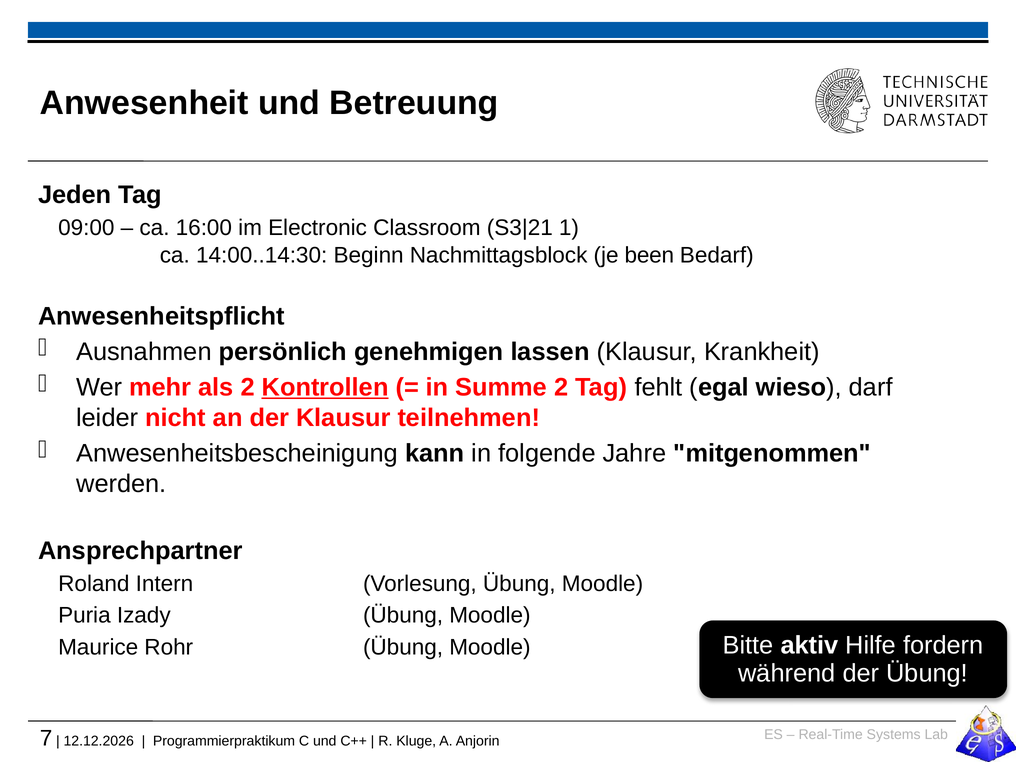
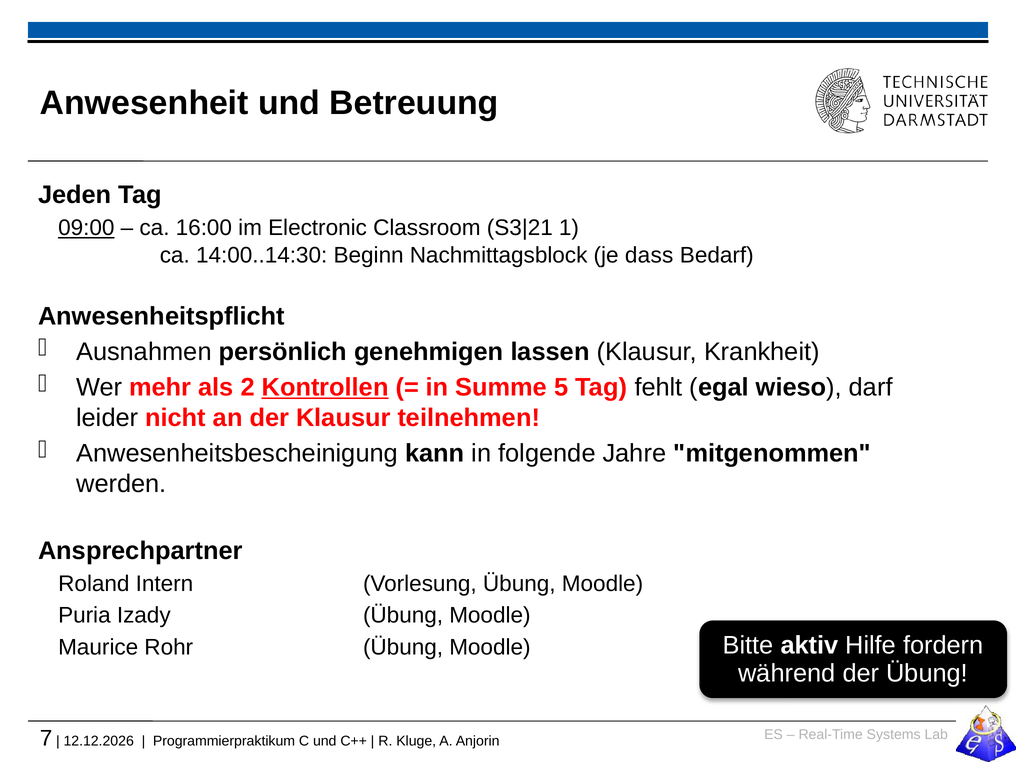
09:00 underline: none -> present (86, 228)
been: been -> dass (649, 255)
Summe 2: 2 -> 5 (561, 387)
